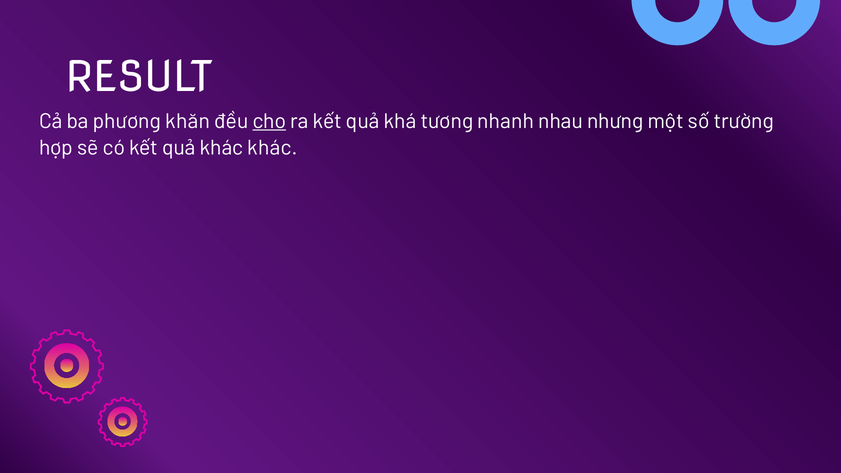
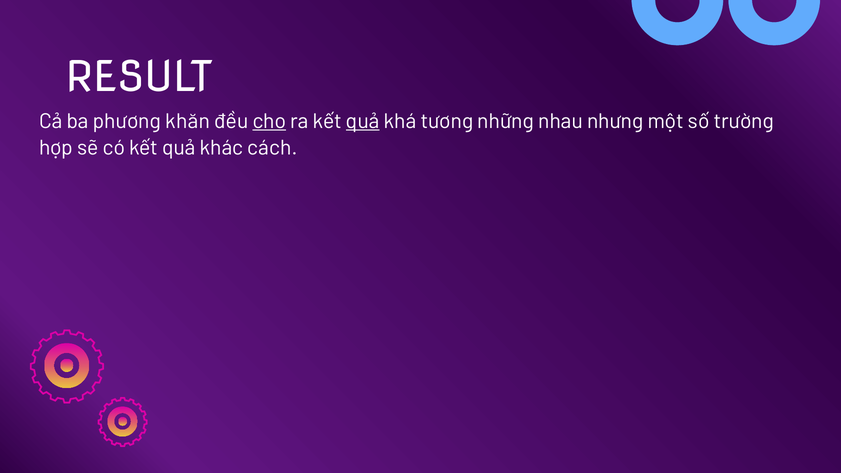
quả underline: none -> present (363, 121)
nhanh: nhanh -> những (506, 121)
khác khác: khác -> cách (273, 148)
